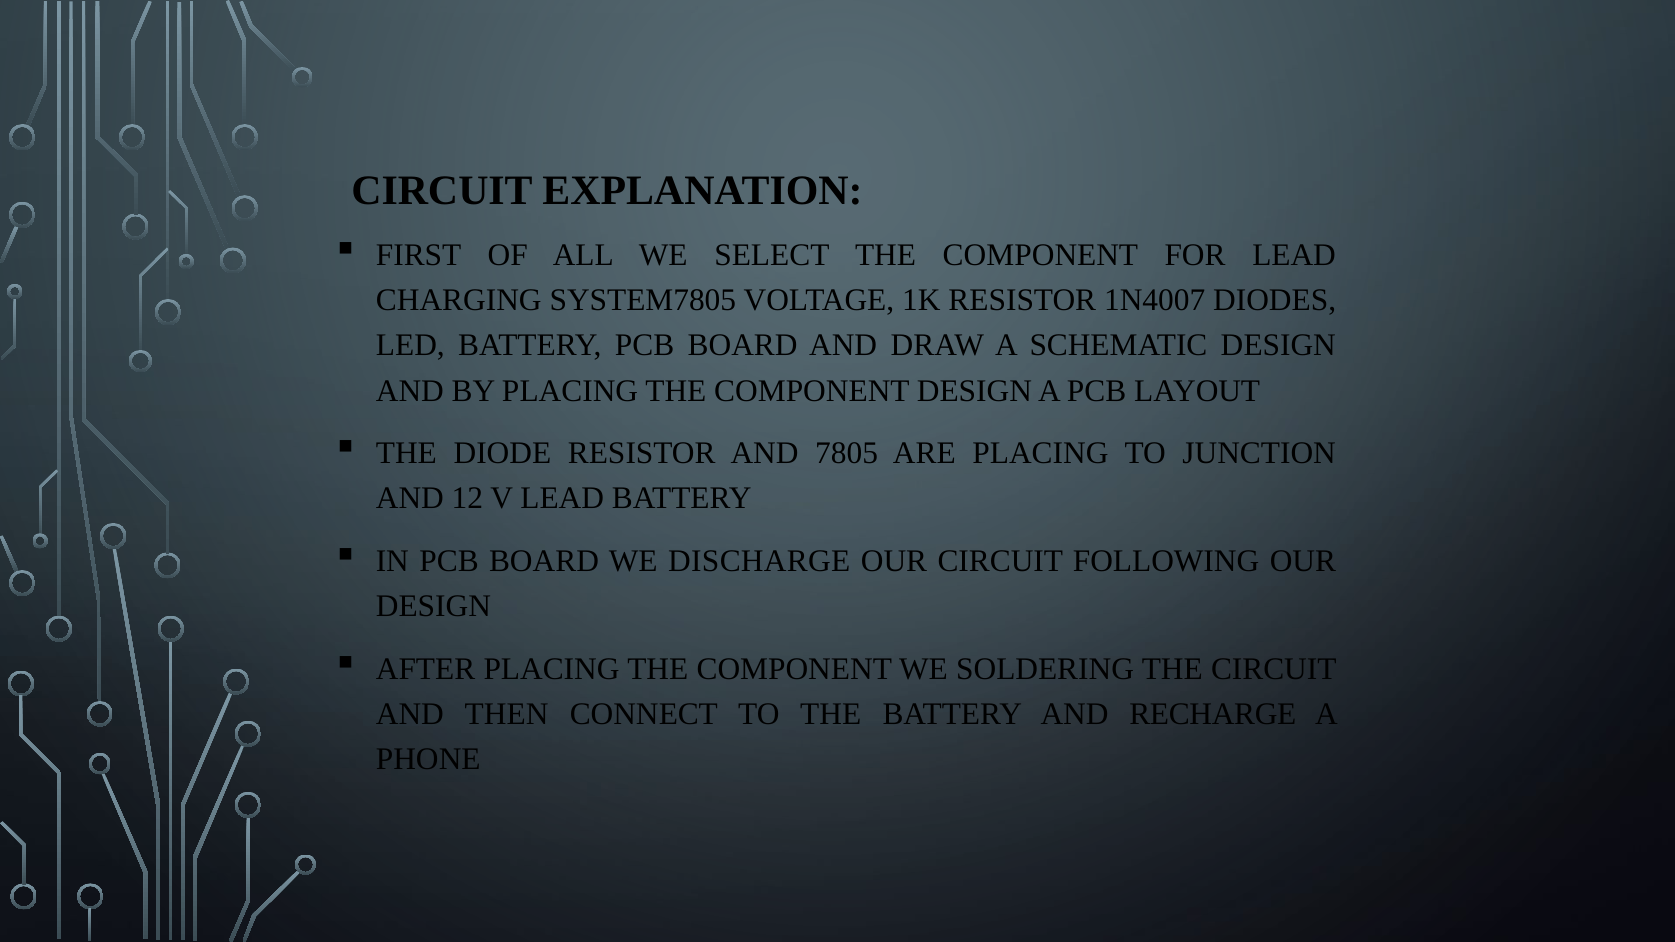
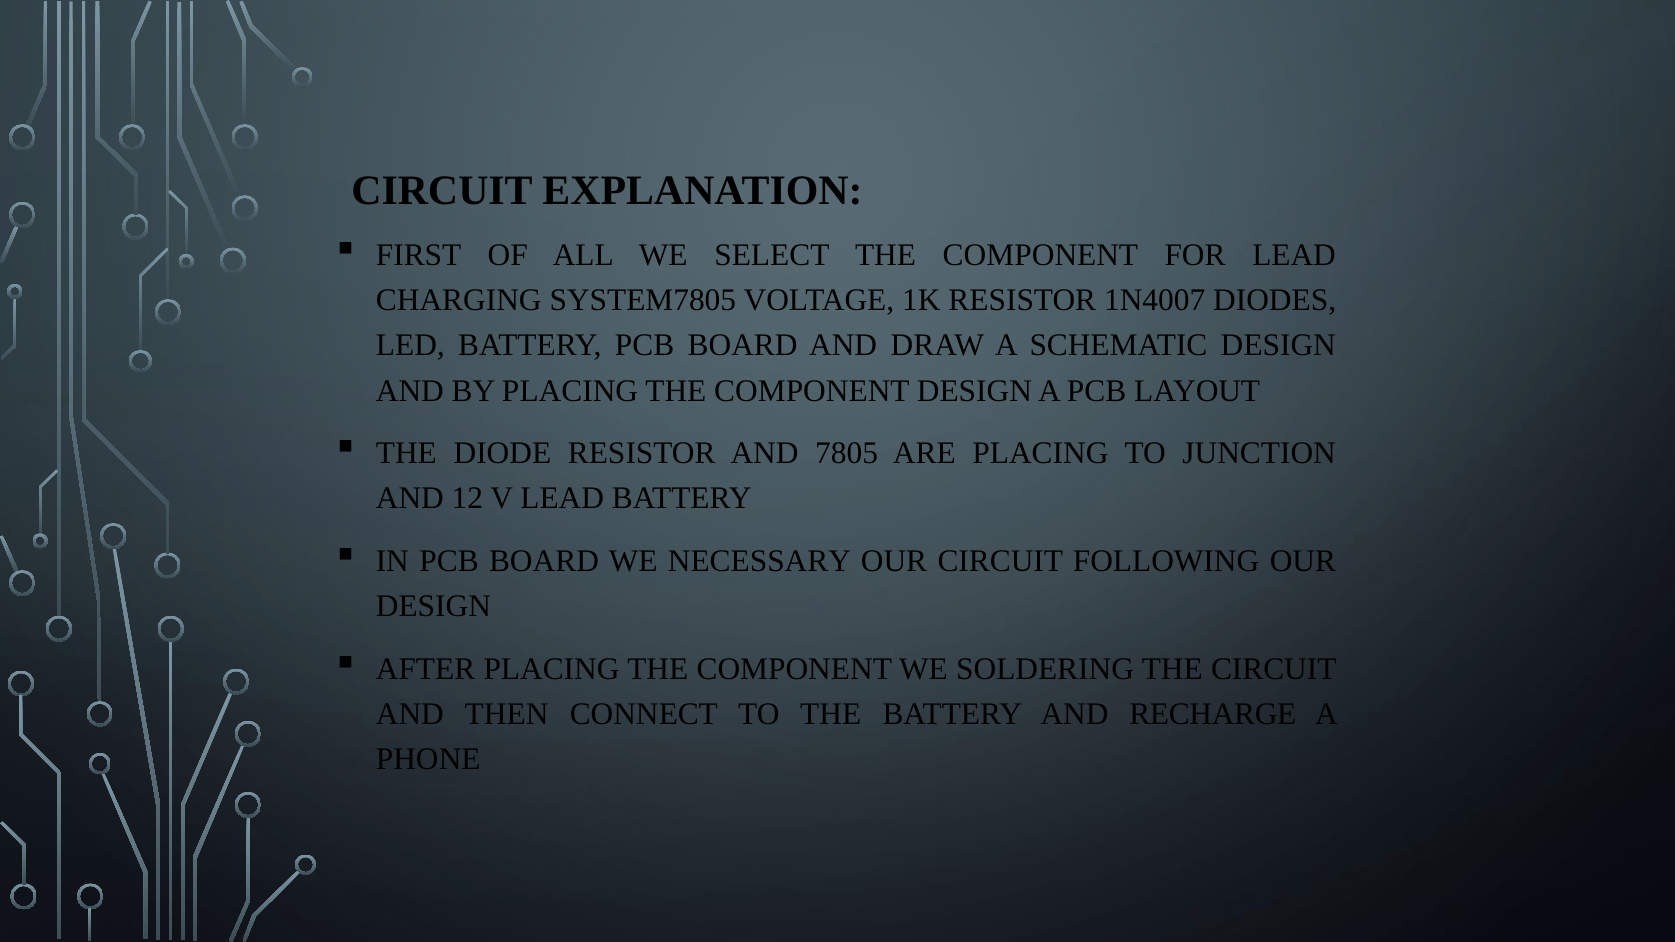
DISCHARGE: DISCHARGE -> NECESSARY (759, 561)
